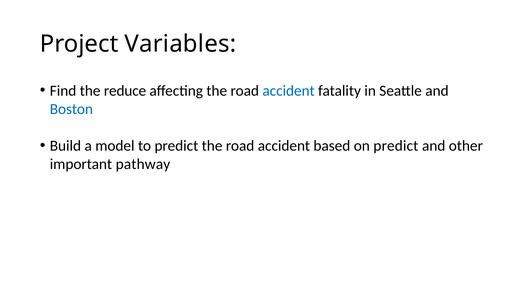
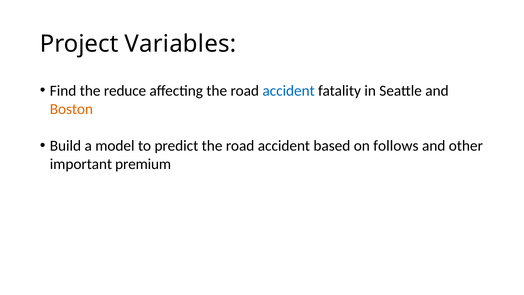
Boston colour: blue -> orange (71, 109)
on predict: predict -> follows (396, 146)
pathway: pathway -> premium (143, 164)
